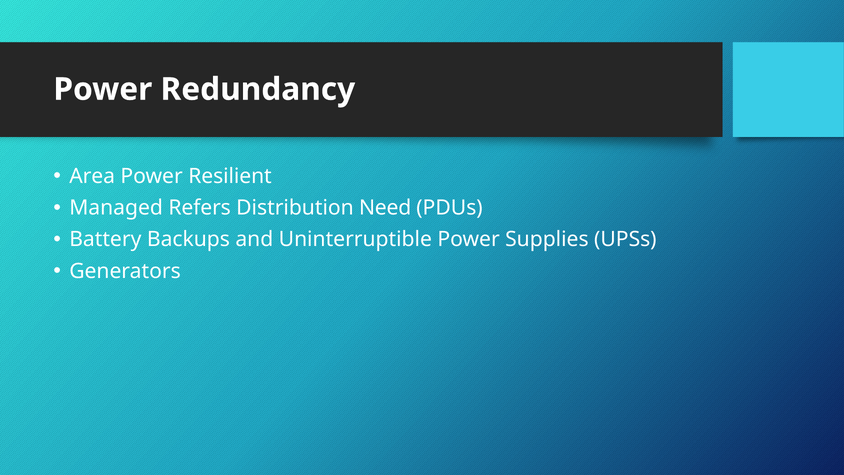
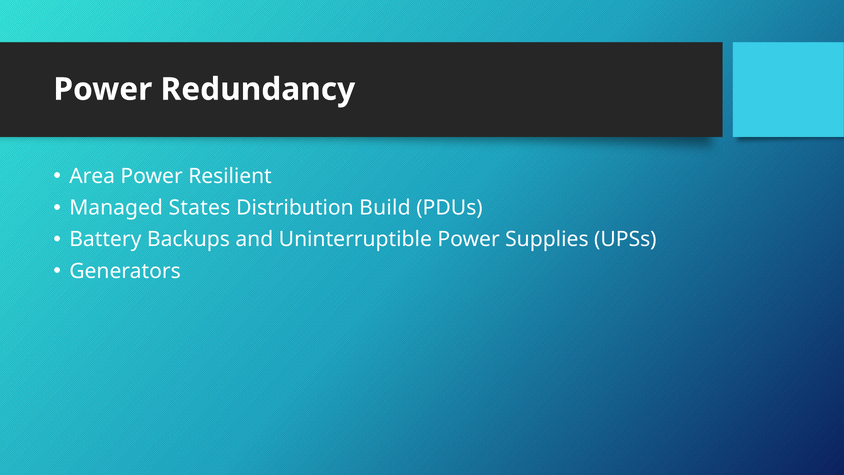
Refers: Refers -> States (199, 208)
Need: Need -> Build (385, 208)
